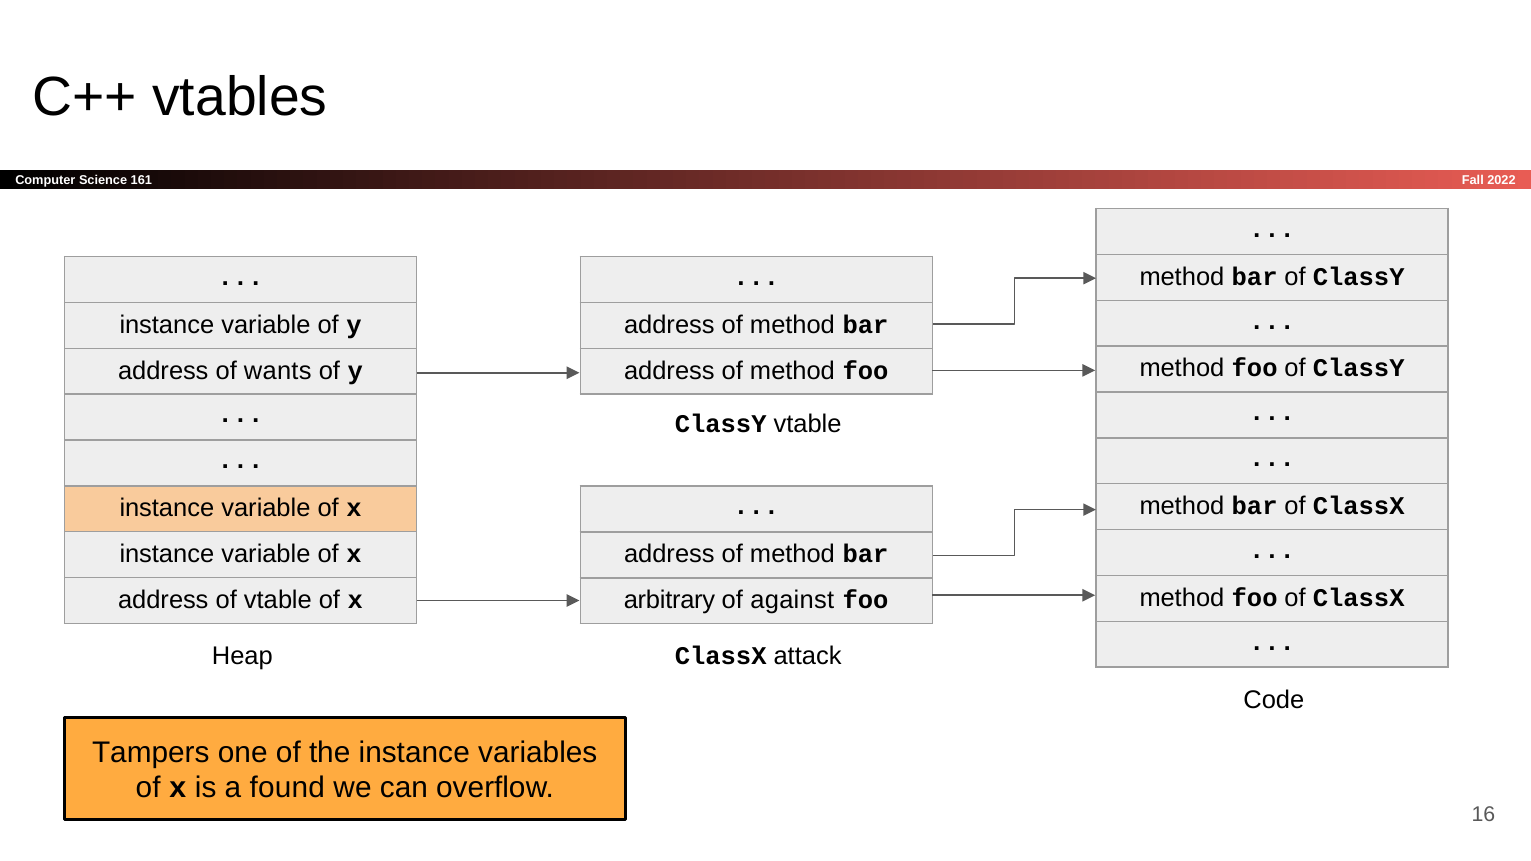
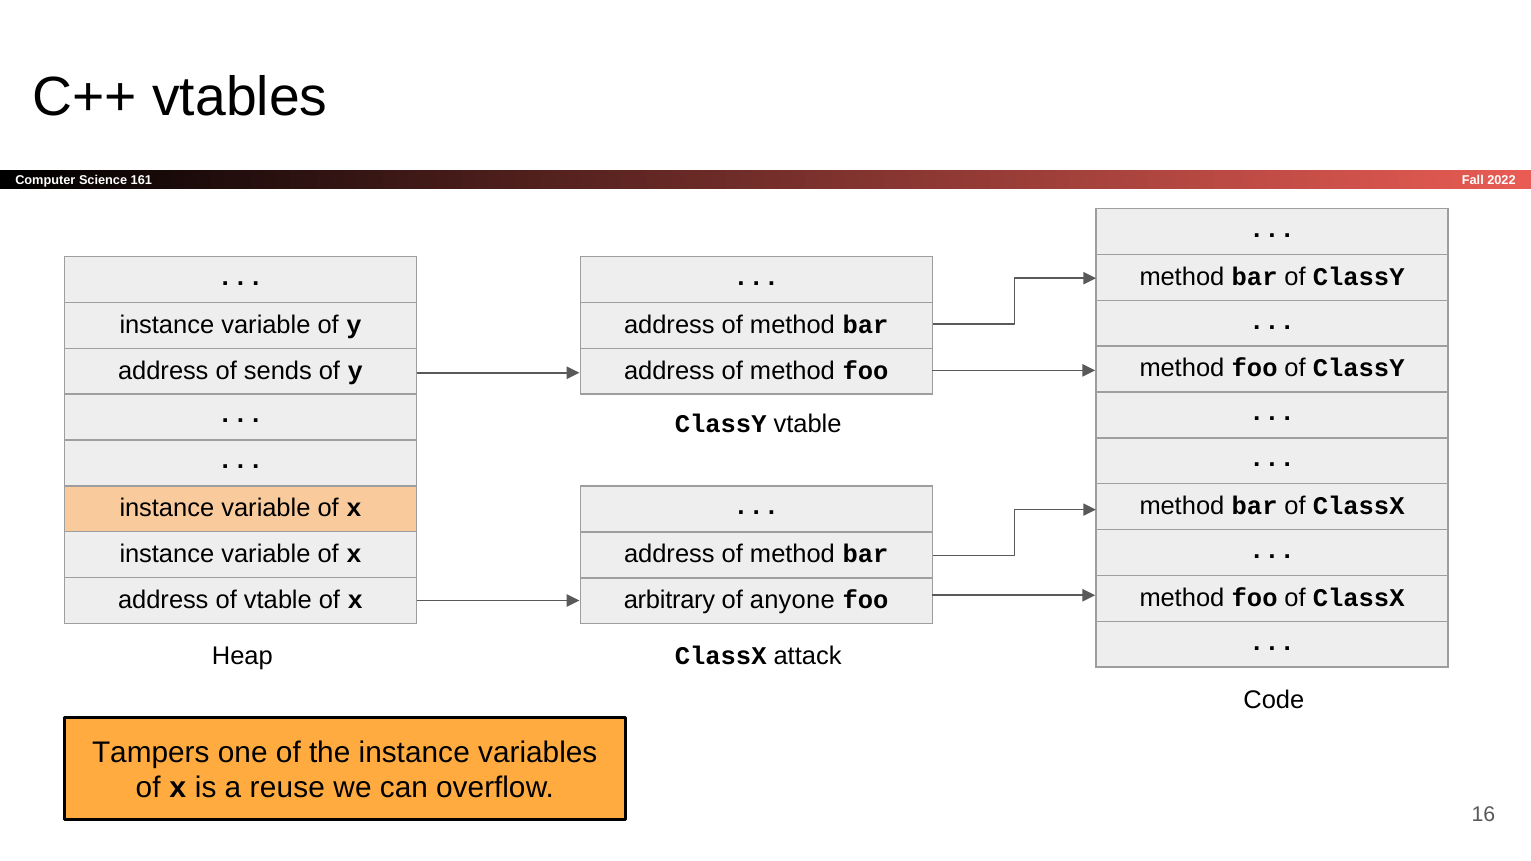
wants: wants -> sends (278, 371)
against: against -> anyone (792, 600)
found: found -> reuse (287, 788)
